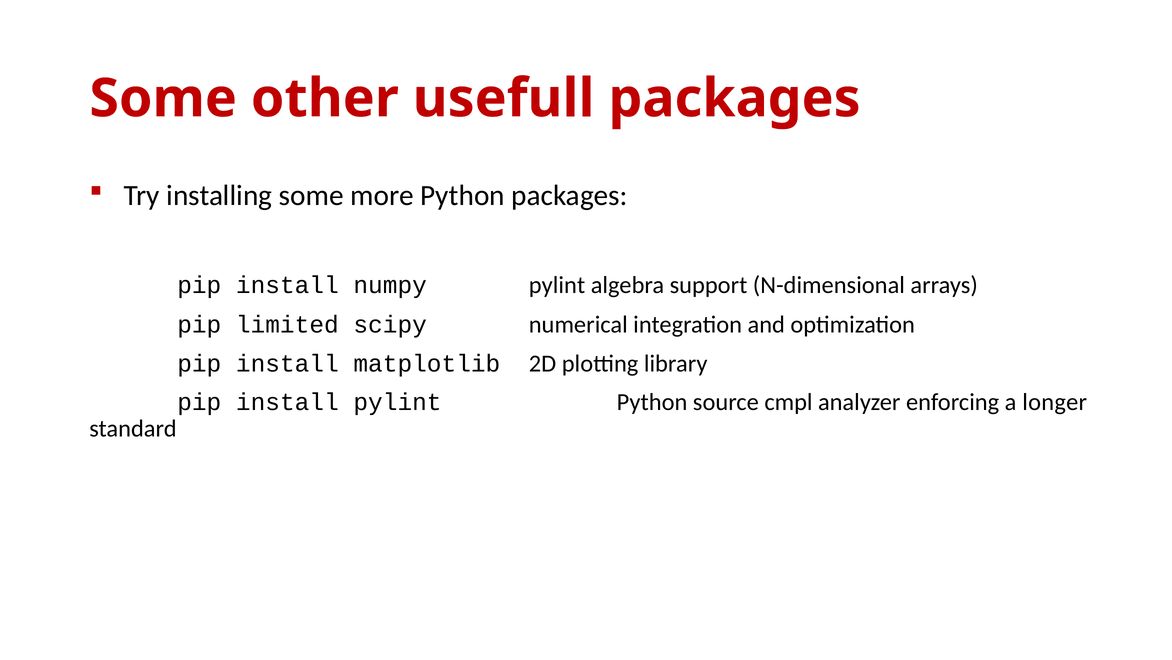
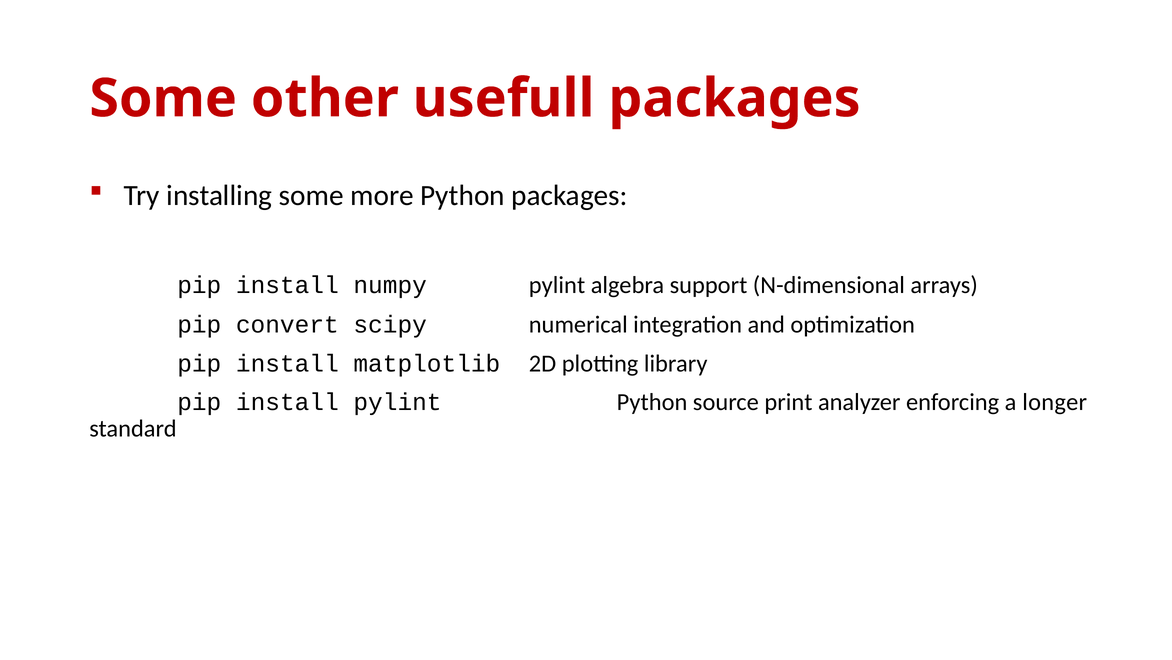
limited: limited -> convert (287, 325)
cmpl: cmpl -> print (788, 402)
